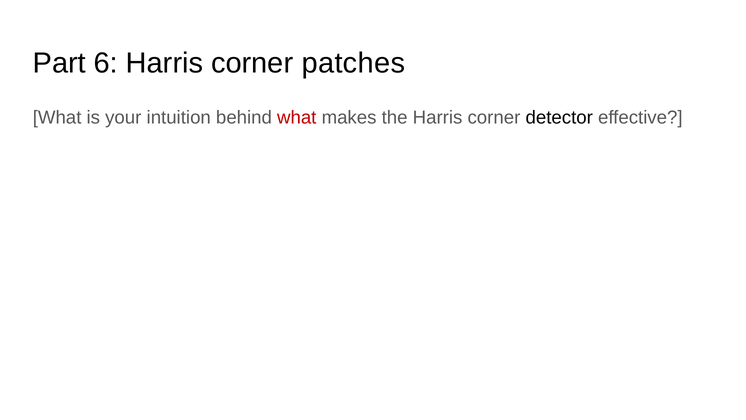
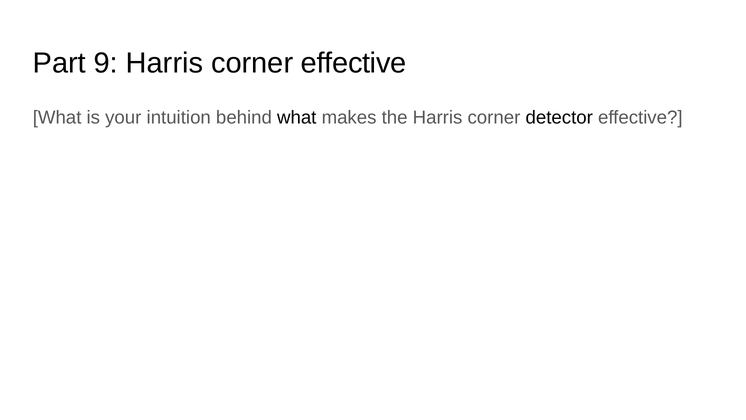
6: 6 -> 9 (106, 63)
corner patches: patches -> effective (354, 63)
what colour: red -> black (297, 117)
